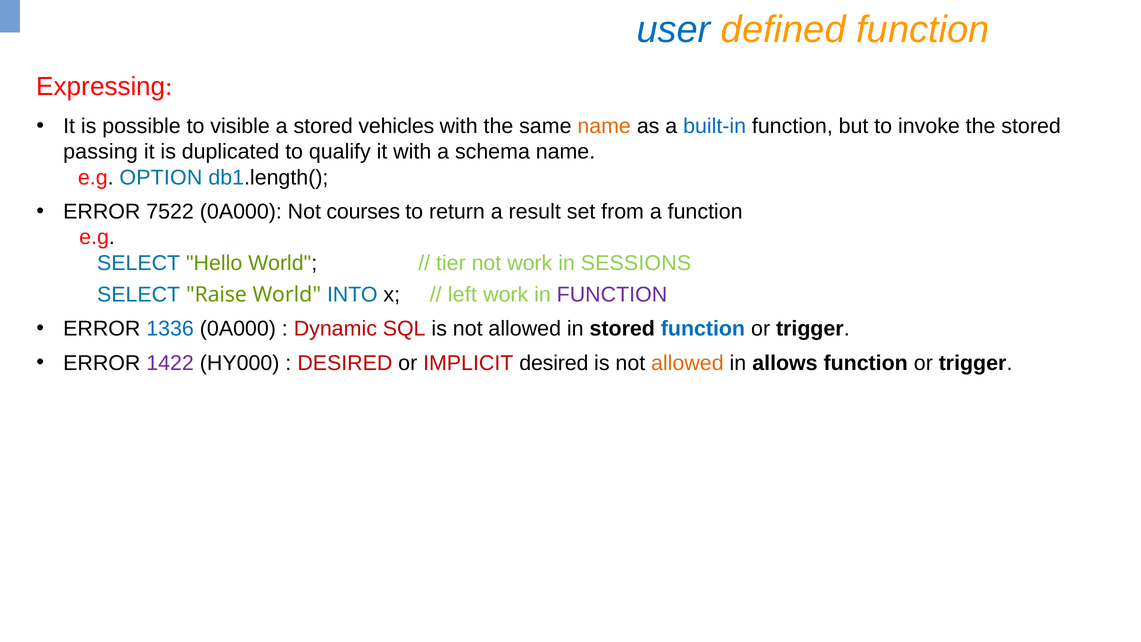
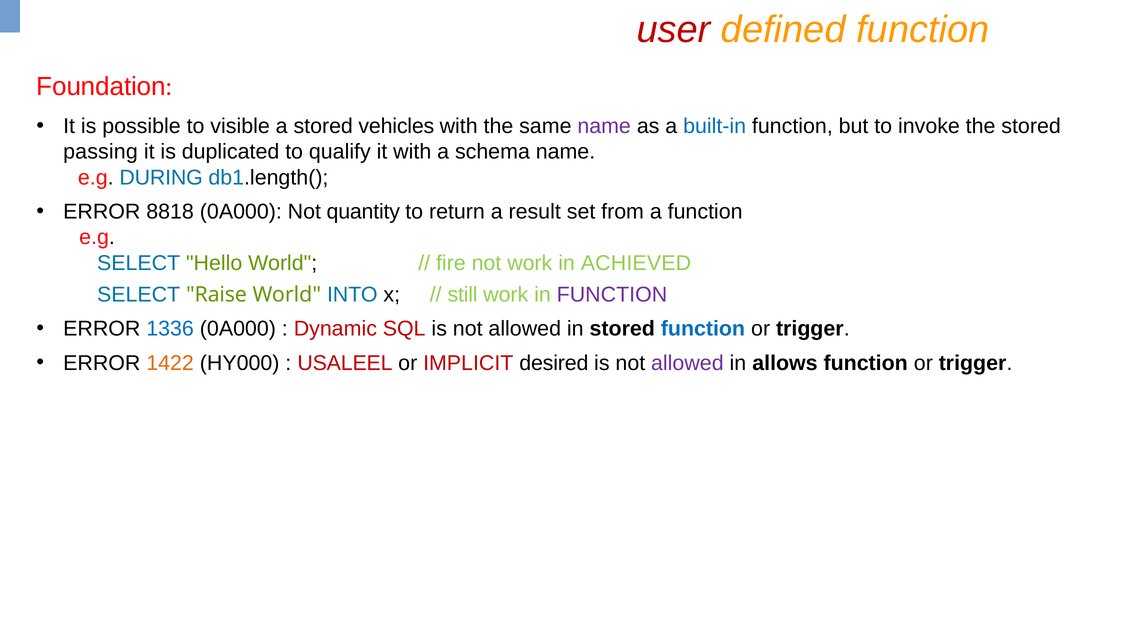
user colour: blue -> red (673, 30)
Expressing: Expressing -> Foundation (101, 87)
name colour: orange -> purple (604, 126)
OPTION: OPTION -> DURING (161, 177)
7522: 7522 -> 8818 (170, 212)
courses: courses -> quantity (363, 212)
tier: tier -> fire (451, 263)
SESSIONS: SESSIONS -> ACHIEVED (636, 263)
left: left -> still (463, 294)
1422 colour: purple -> orange (170, 363)
DESIRED: DESIRED -> USALEEL (345, 363)
allowed colour: orange -> purple (687, 363)
